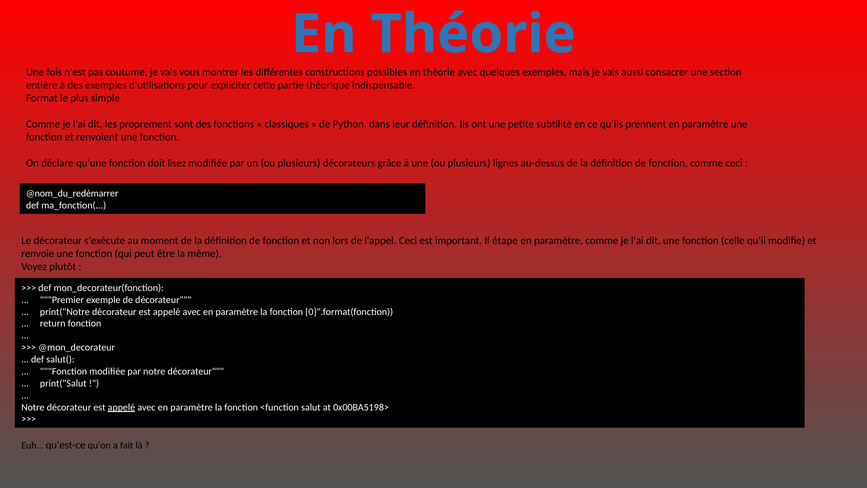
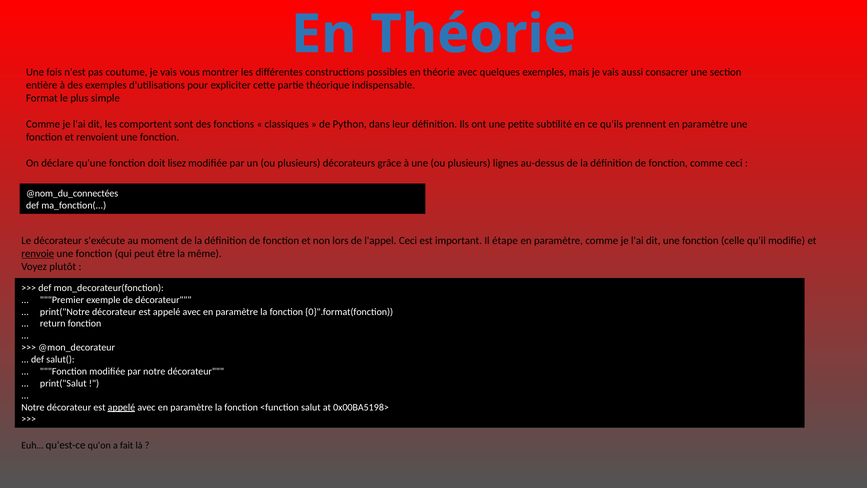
proprement: proprement -> comportent (146, 124)
@nom_du_redémarrer: @nom_du_redémarrer -> @nom_du_connectées (72, 193)
renvoie underline: none -> present (38, 253)
